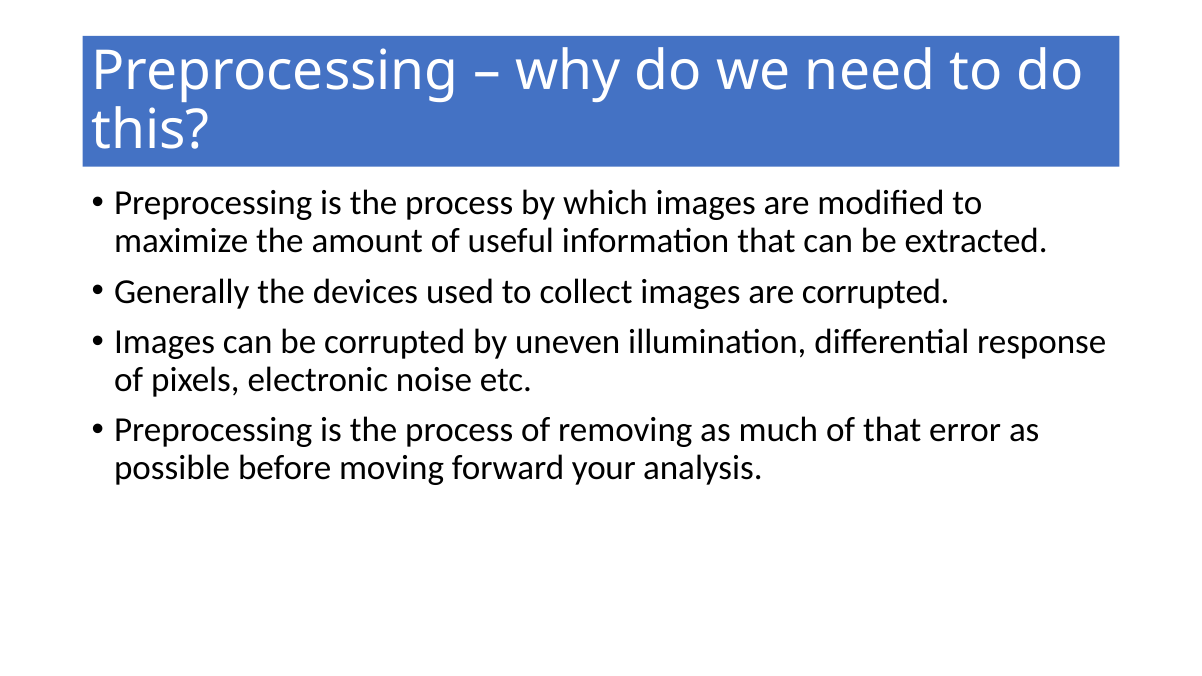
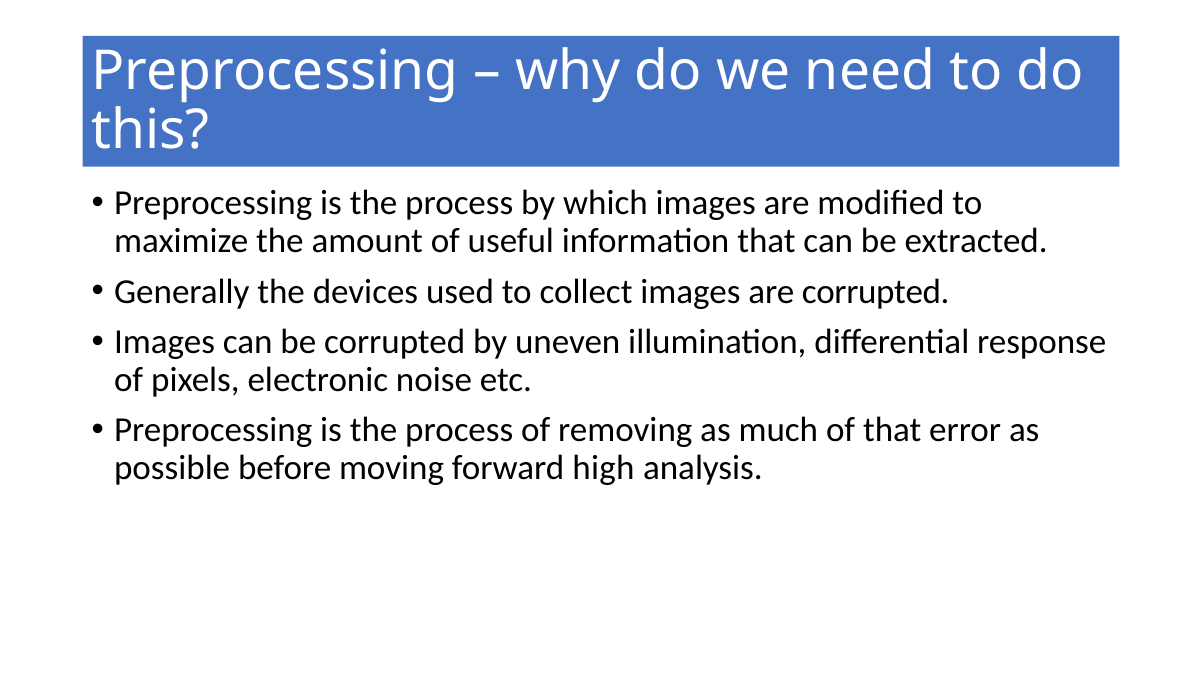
your: your -> high (603, 468)
